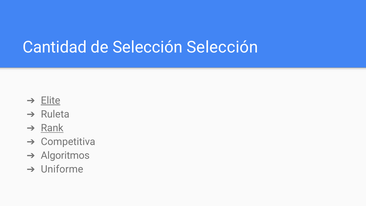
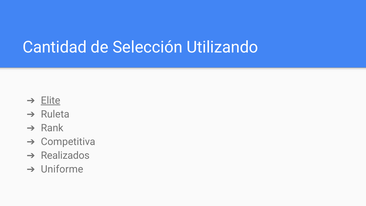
Selección Selección: Selección -> Utilizando (222, 47)
Rank underline: present -> none (52, 128)
Algoritmos: Algoritmos -> Realizados (65, 155)
